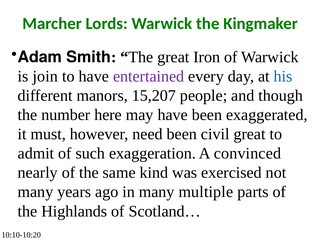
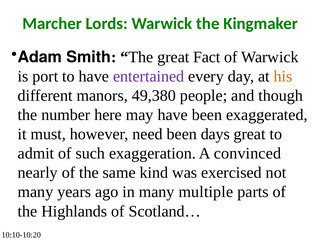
Iron: Iron -> Fact (207, 57)
join: join -> port (45, 76)
his colour: blue -> orange (283, 76)
15,207: 15,207 -> 49,380 (154, 95)
civil: civil -> days (215, 134)
